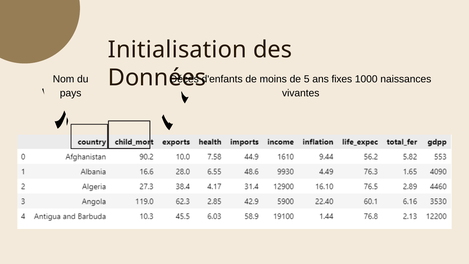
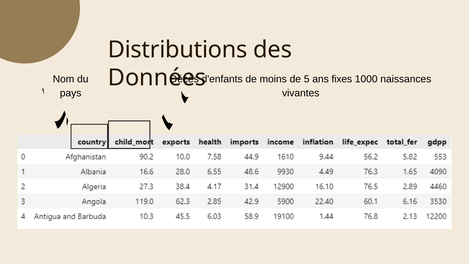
Initialisation: Initialisation -> Distributions (178, 50)
